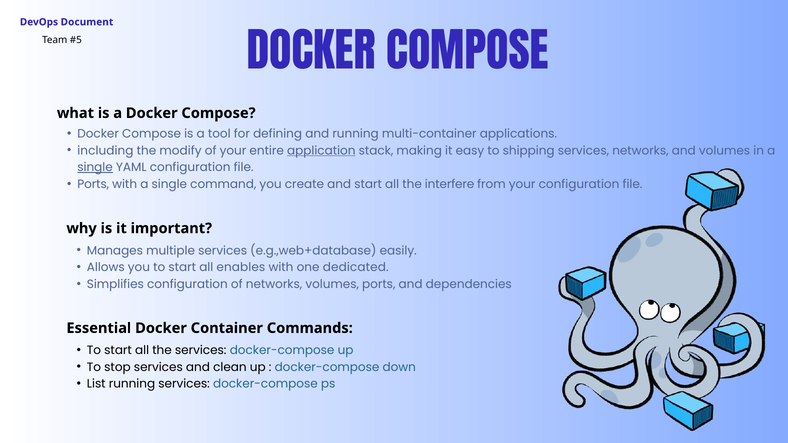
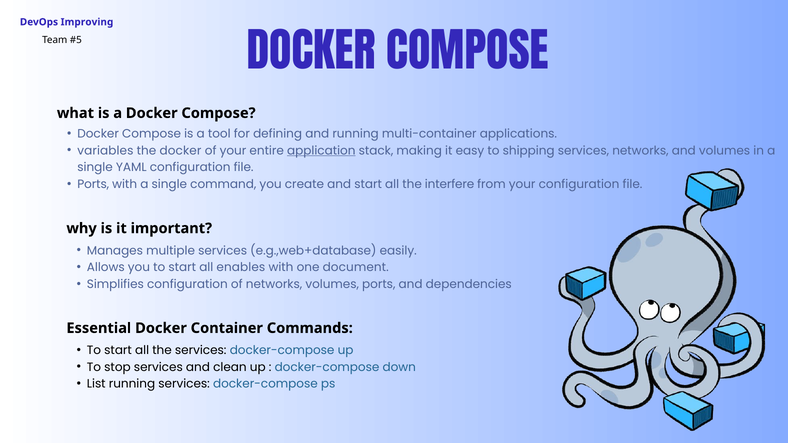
Document: Document -> Improving (87, 22)
including: including -> variables (105, 151)
the modify: modify -> docker (180, 151)
single underline: present -> none (95, 167)
dedicated: dedicated -> document (356, 268)
